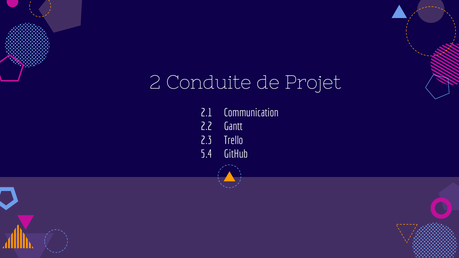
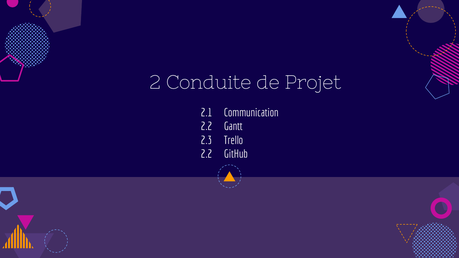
5.4: 5.4 -> 2.2 (207, 154)
